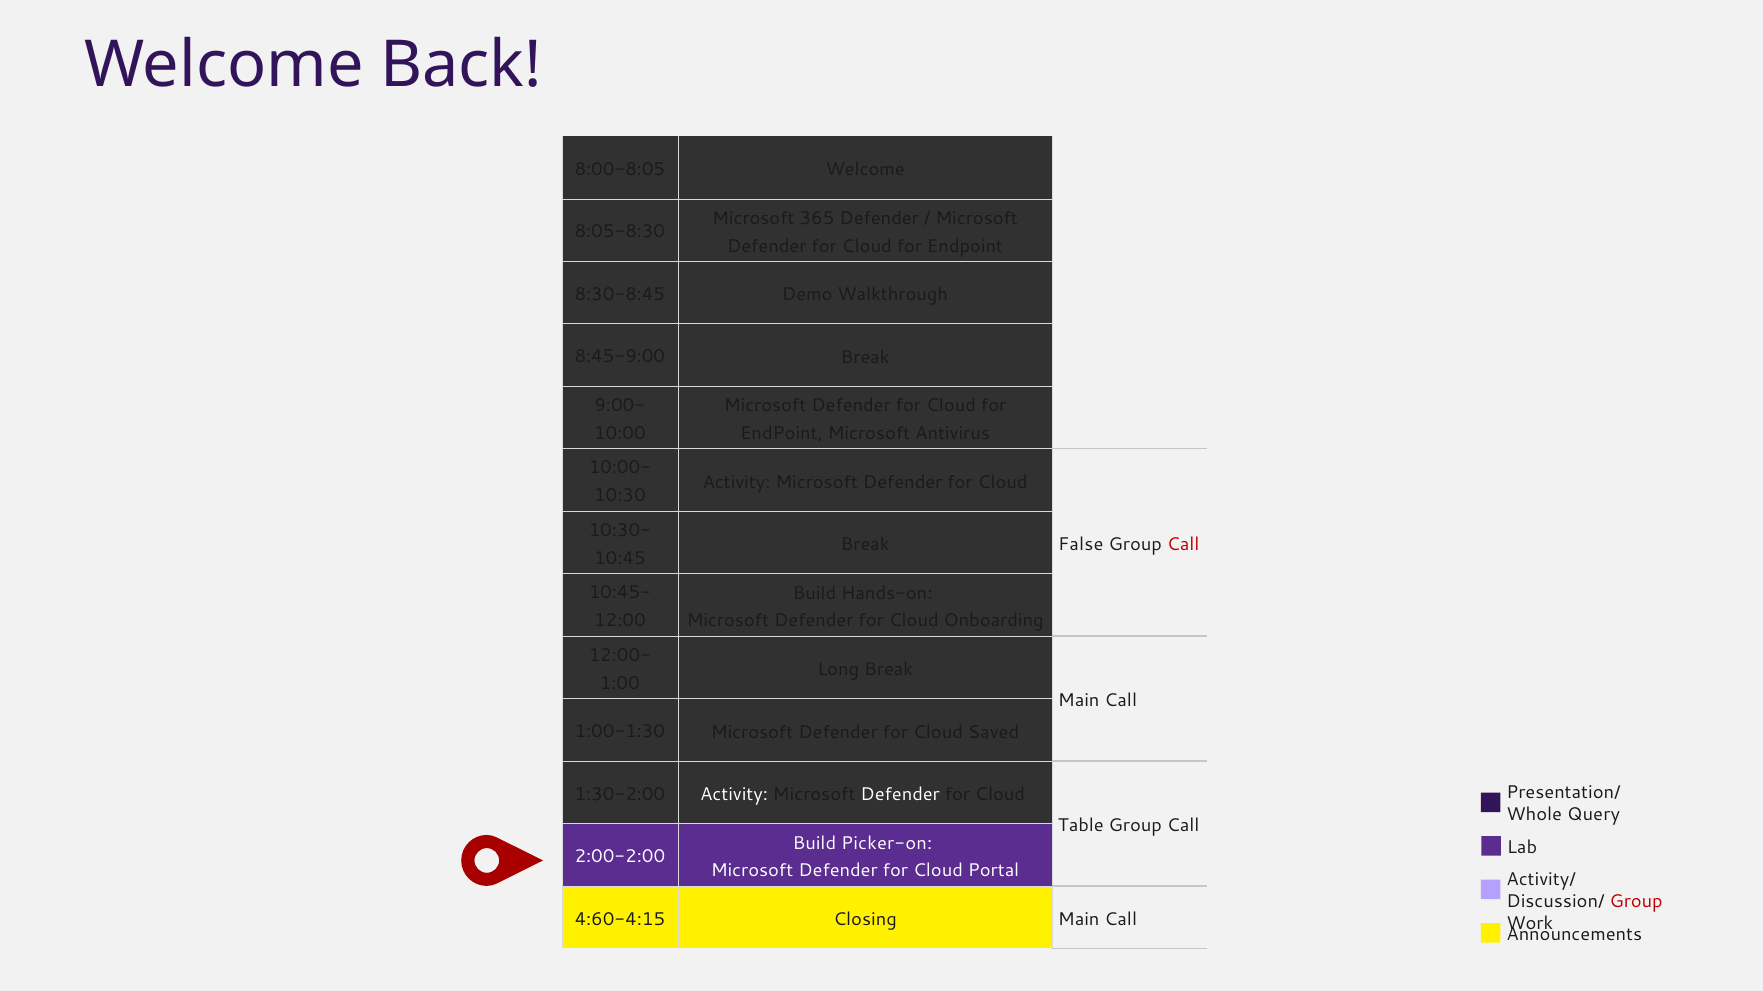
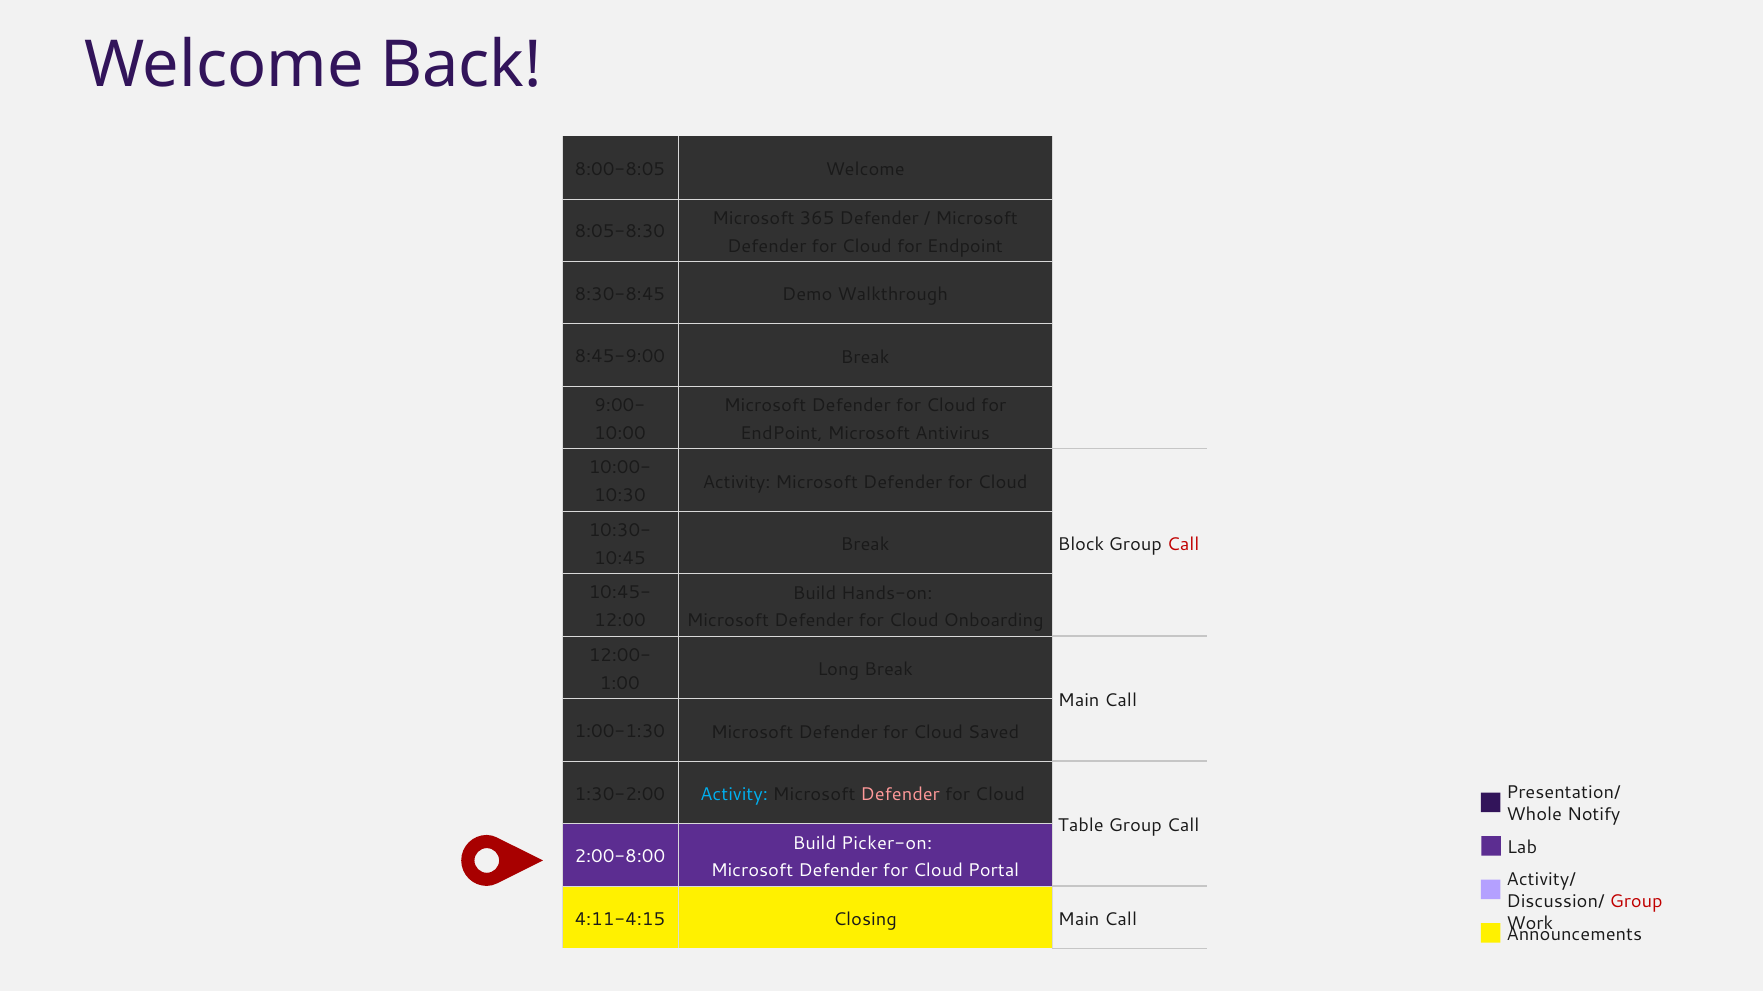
False: False -> Block (1081, 545)
Activity colour: white -> light blue (734, 795)
Defender colour: white -> pink (900, 795)
Query: Query -> Notify (1594, 815)
2:00-2:00: 2:00-2:00 -> 2:00-8:00 (620, 857)
4:60-4:15: 4:60-4:15 -> 4:11-4:15 (620, 920)
